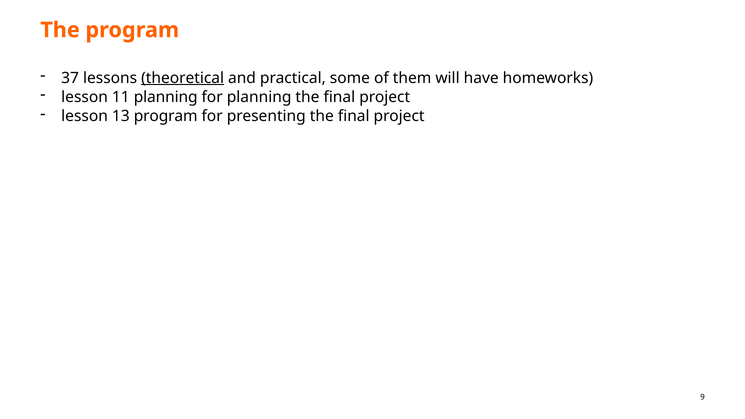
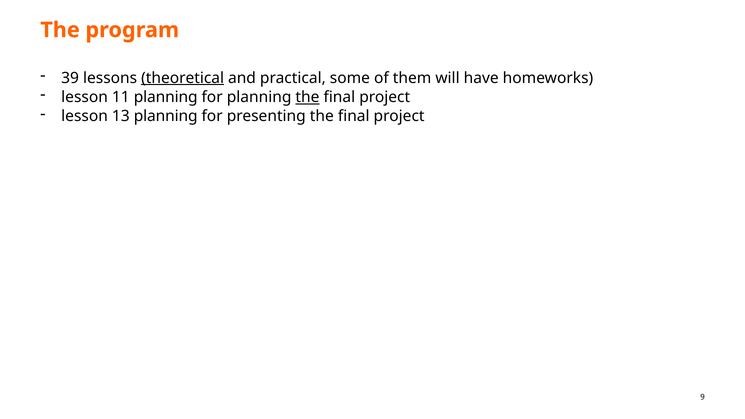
37: 37 -> 39 (70, 78)
the underline: none -> present (307, 97)
13 program: program -> planning (166, 116)
